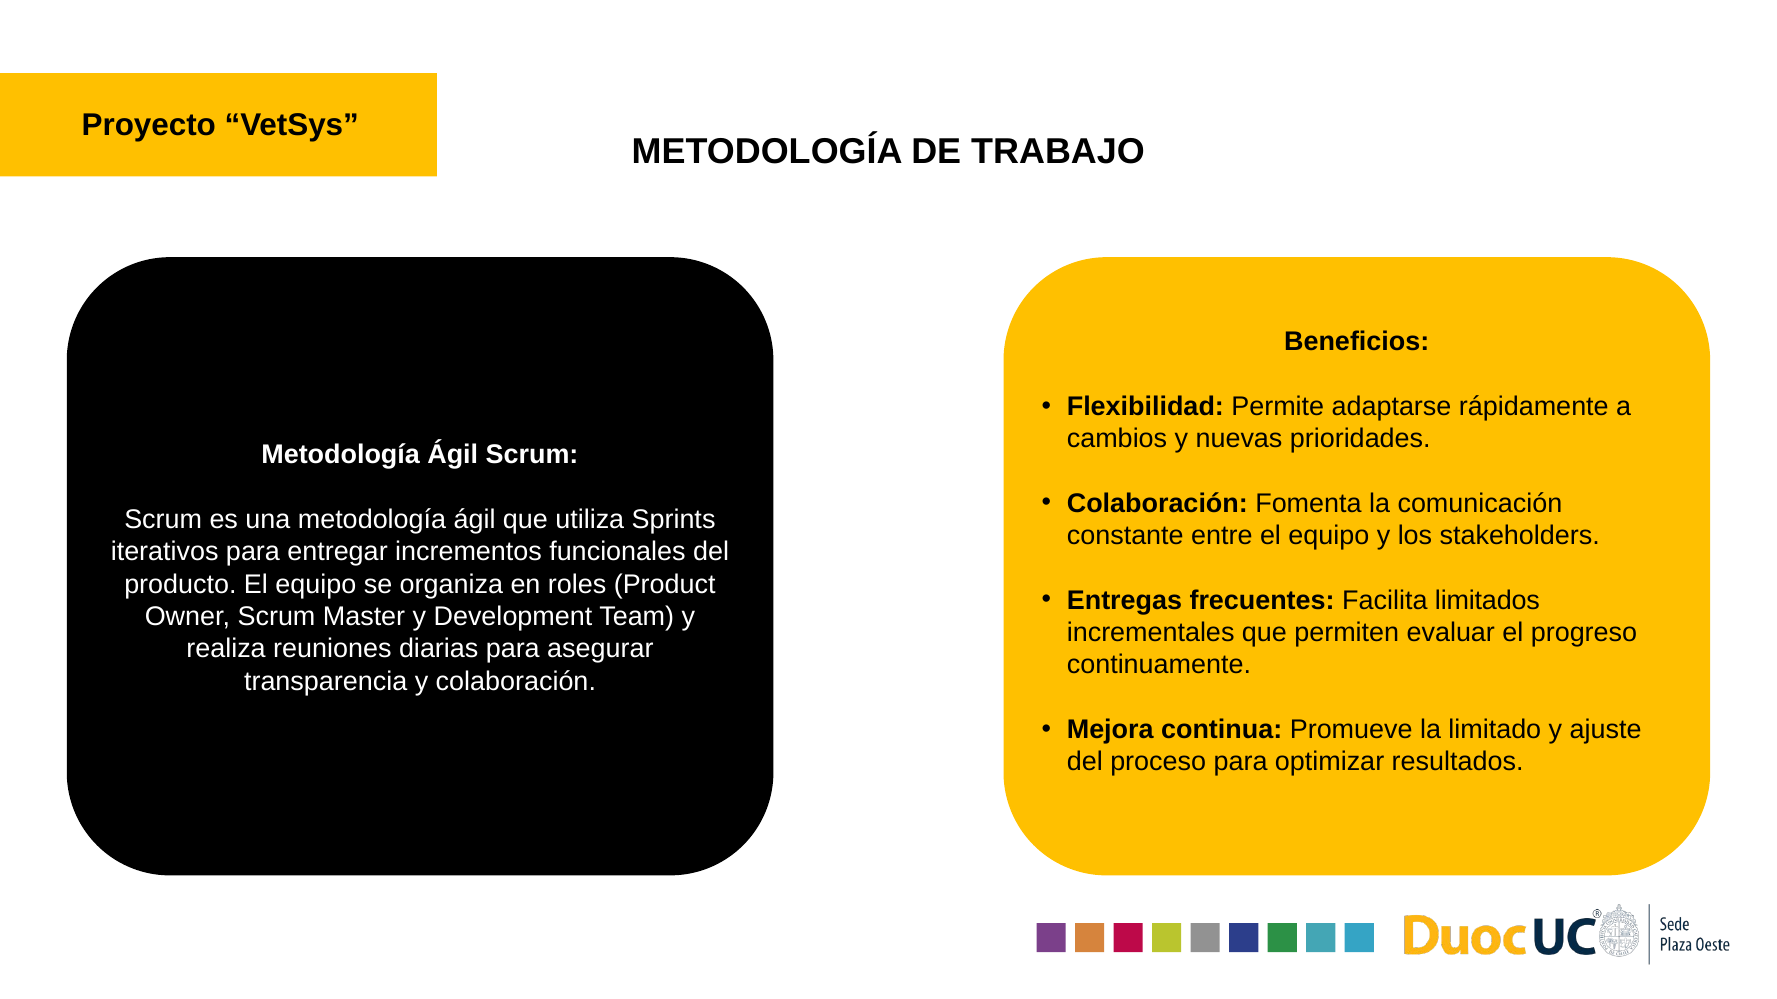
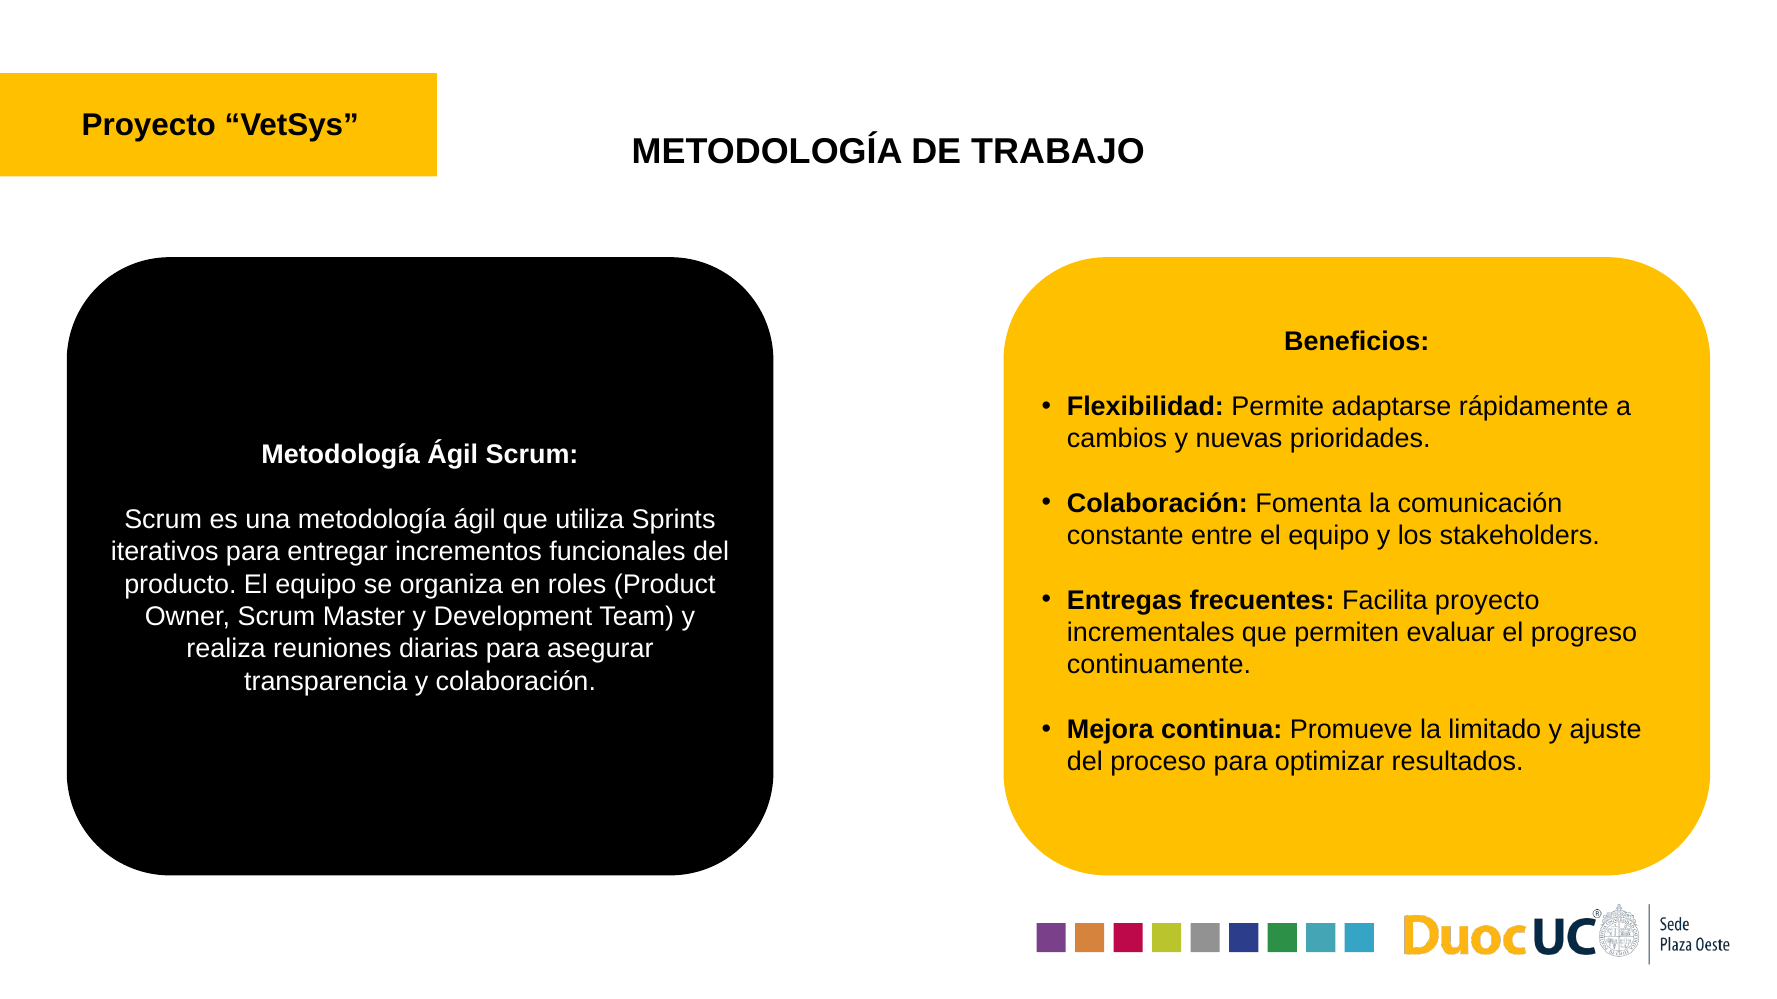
Facilita limitados: limitados -> proyecto (1487, 601)
